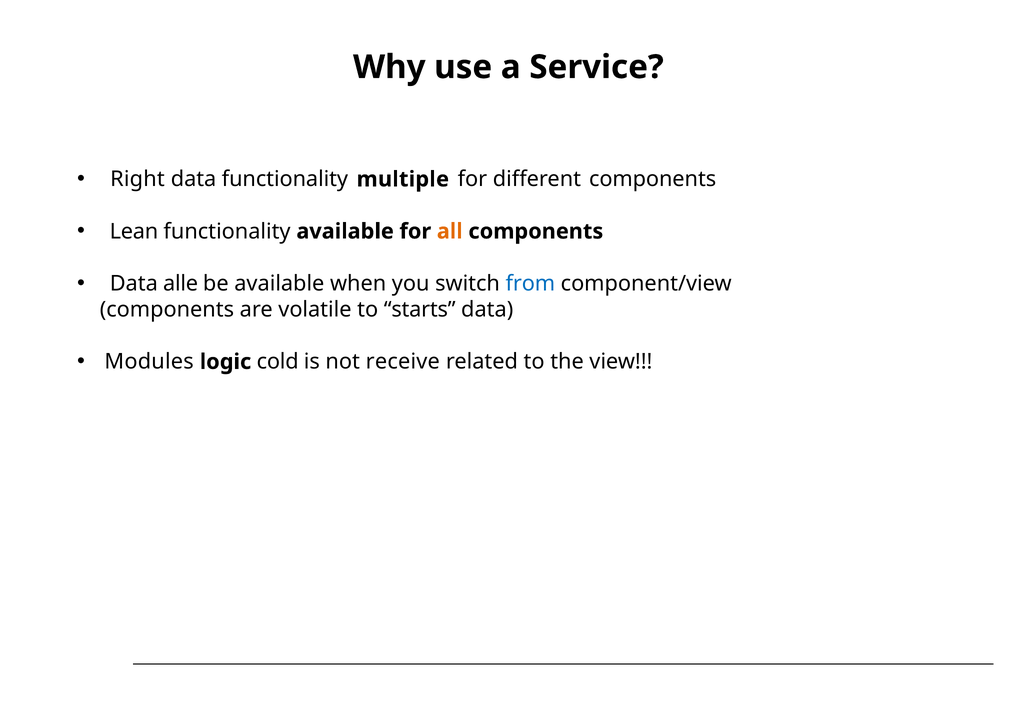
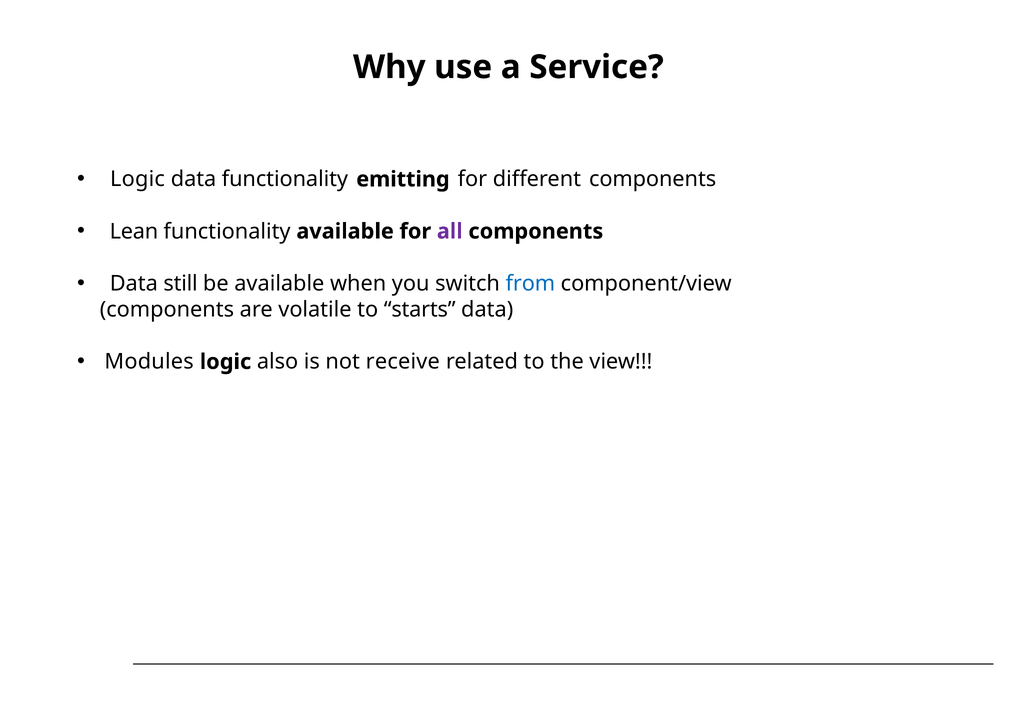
Right: Right -> Logic (137, 179)
multiple: multiple -> emitting (403, 179)
all colour: orange -> purple (450, 231)
alle: alle -> still (181, 284)
cold: cold -> also (278, 362)
